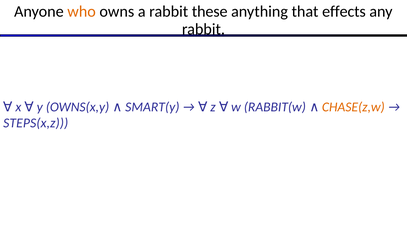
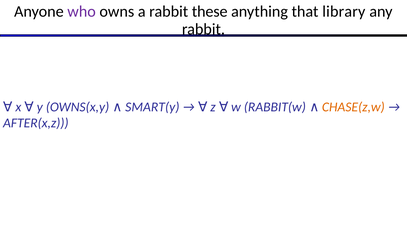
who colour: orange -> purple (82, 12)
effects: effects -> library (344, 12)
STEPS(x,z: STEPS(x,z -> AFTER(x,z (36, 123)
